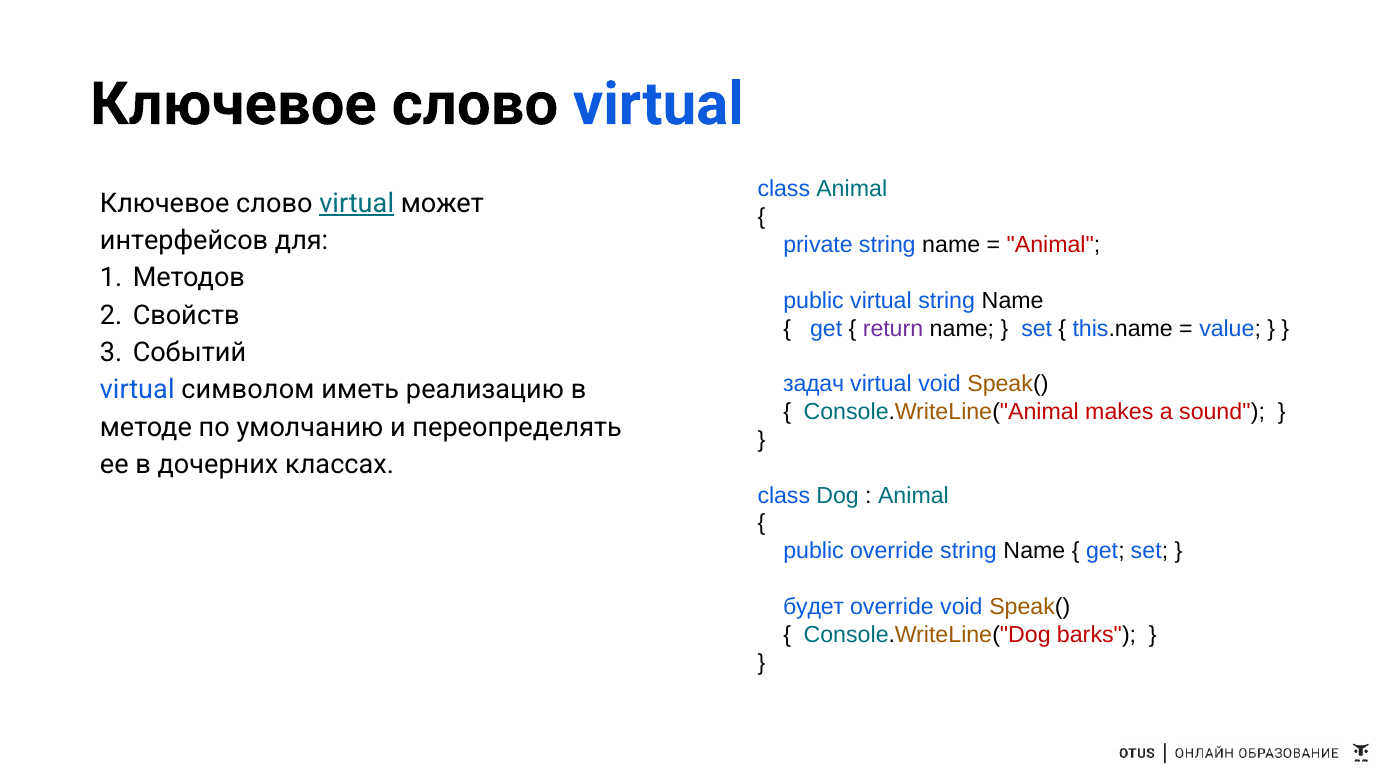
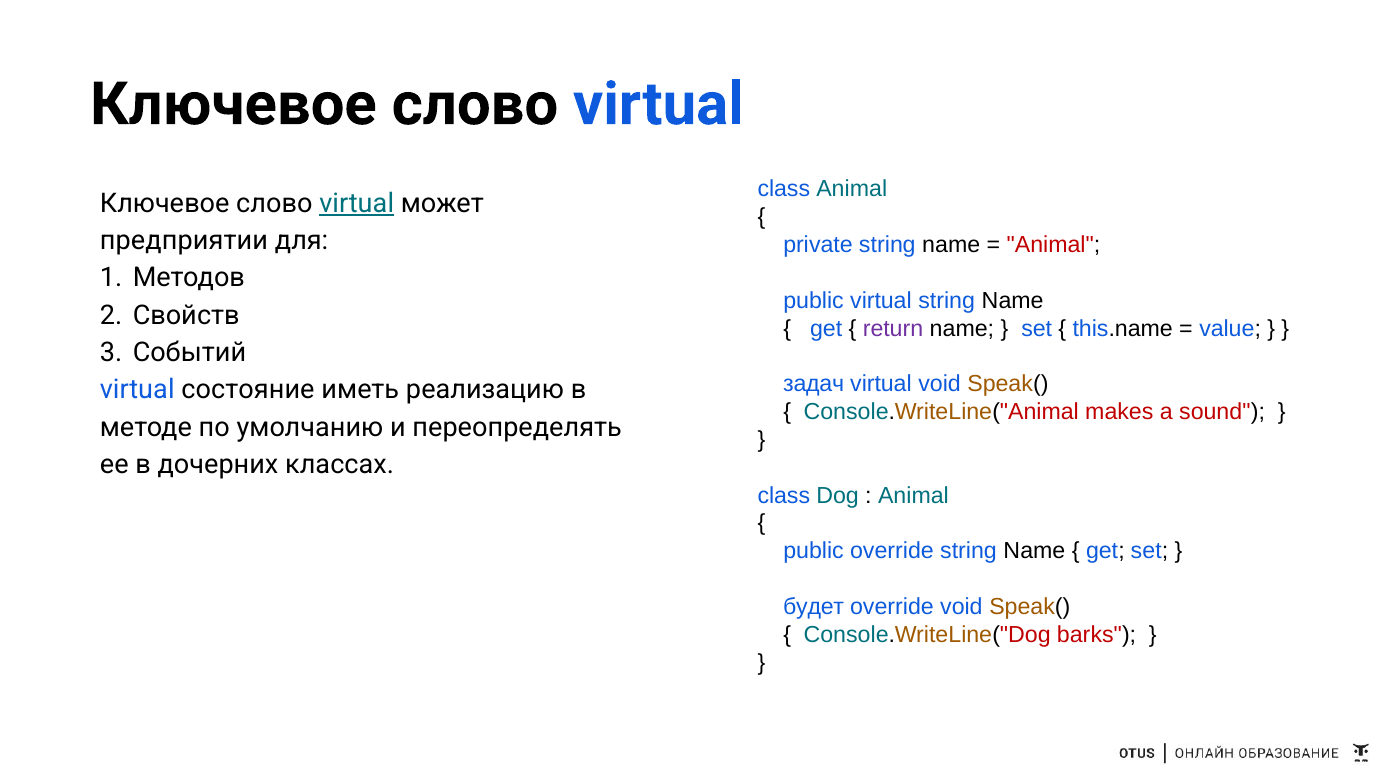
интерфейсов: интерфейсов -> предприятии (184, 241)
символом: символом -> состояние (248, 390)
